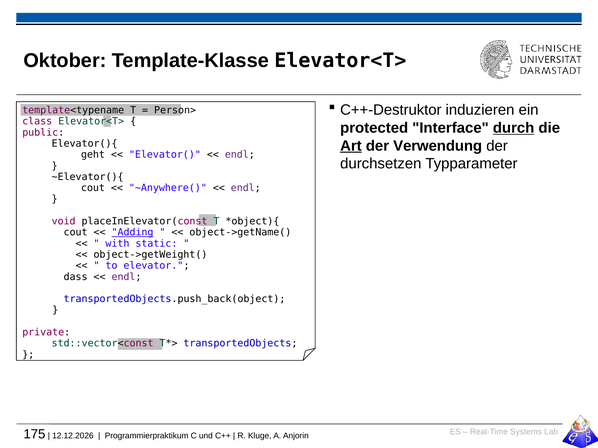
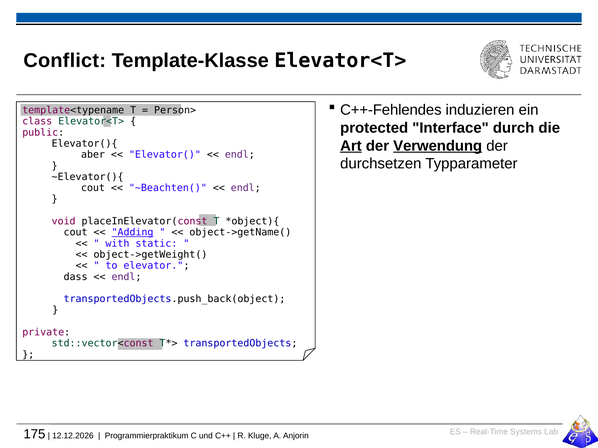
Oktober: Oktober -> Conflict (65, 61)
C++-Destruktor: C++-Destruktor -> C++-Fehlendes (391, 110)
durch underline: present -> none (514, 128)
Verwendung underline: none -> present (438, 146)
geht: geht -> aber (93, 155)
~Anywhere(: ~Anywhere( -> ~Beachten( (168, 188)
